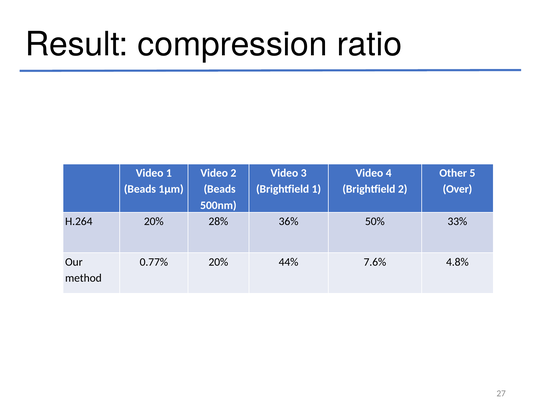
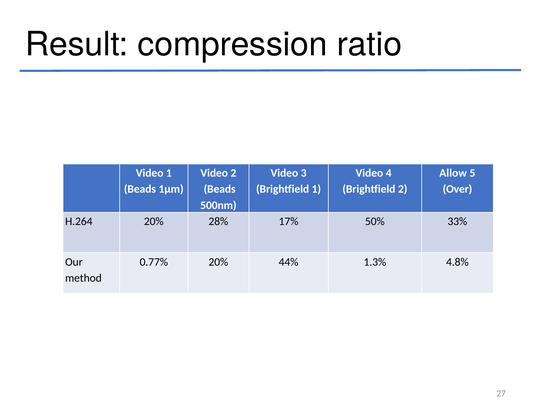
Other: Other -> Allow (453, 173)
36%: 36% -> 17% (289, 221)
7.6%: 7.6% -> 1.3% (375, 262)
